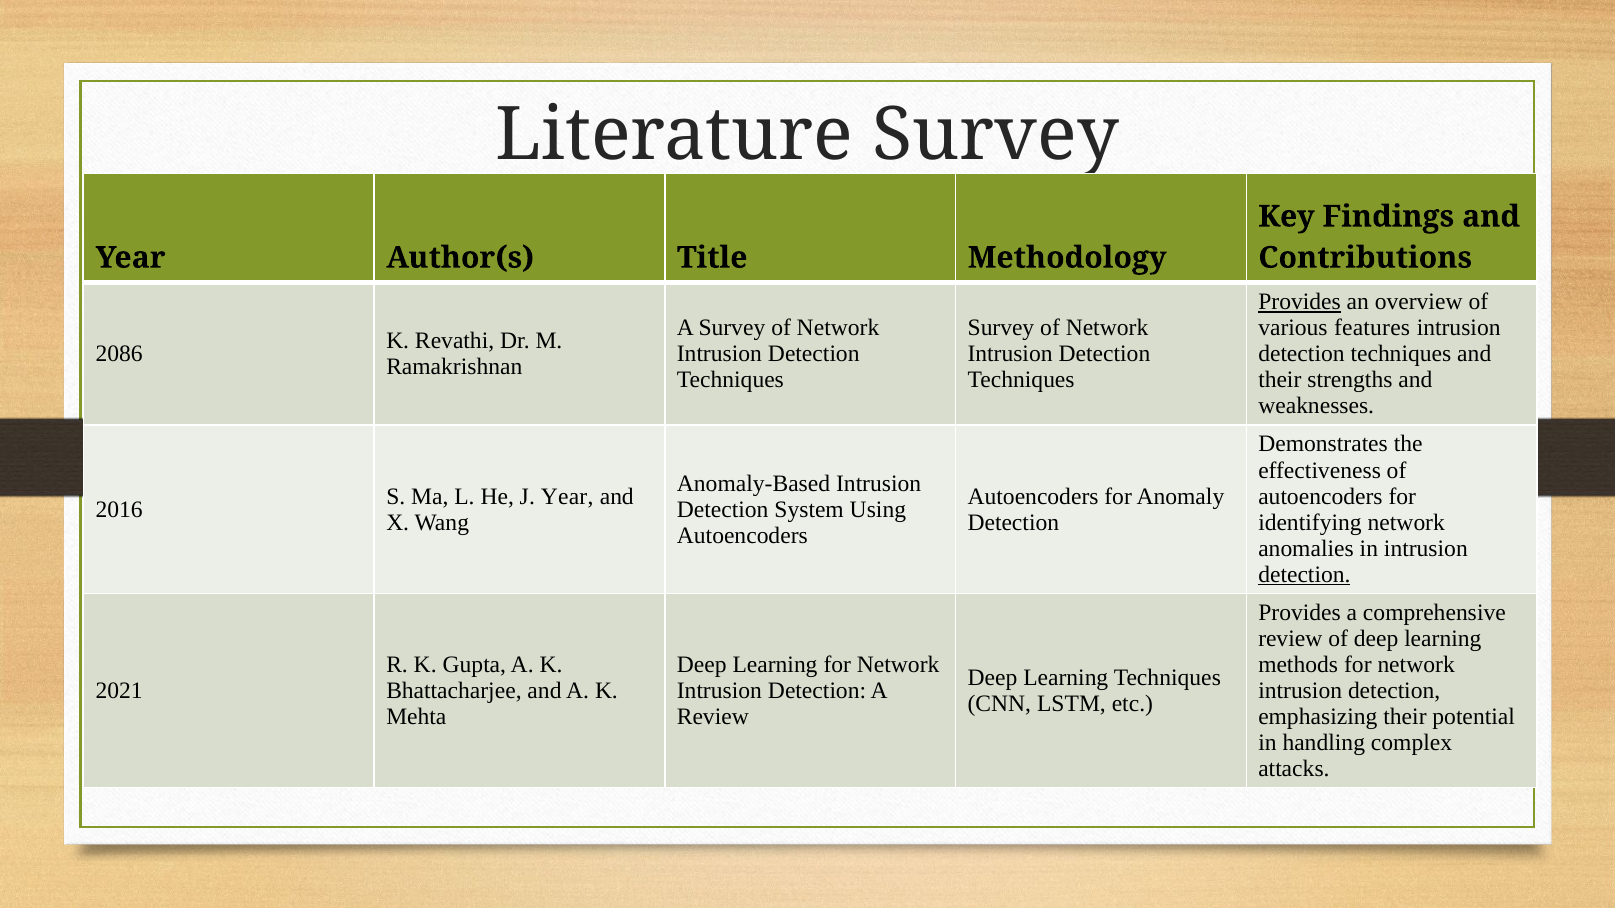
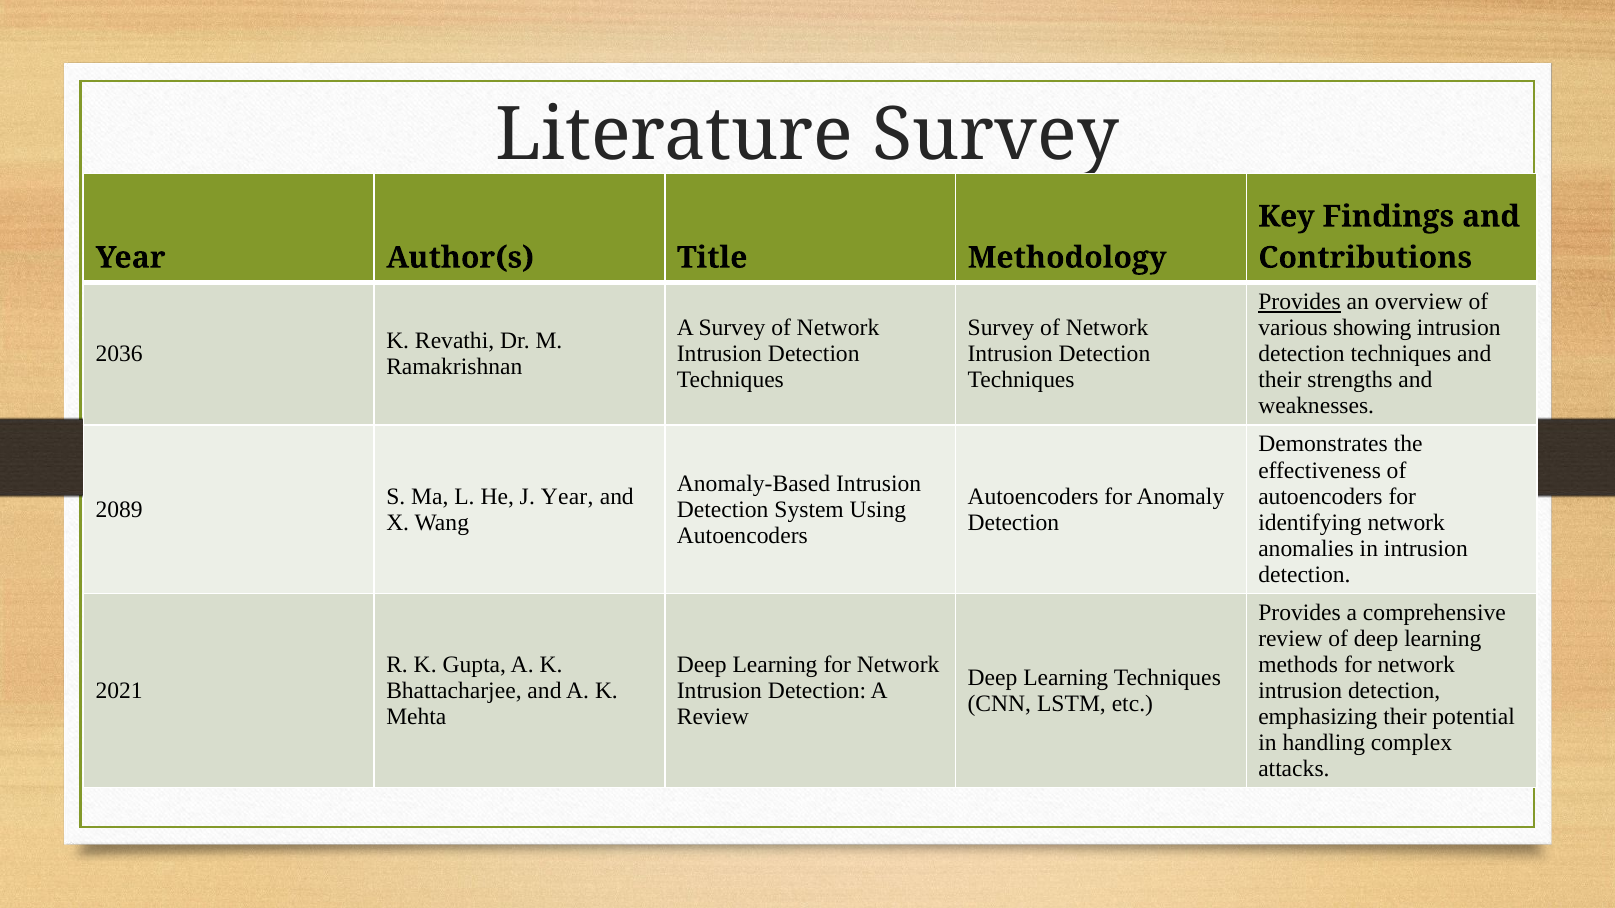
features: features -> showing (1372, 328)
2086: 2086 -> 2036 (119, 354)
2016: 2016 -> 2089 (119, 510)
detection underline: present -> none (1304, 575)
